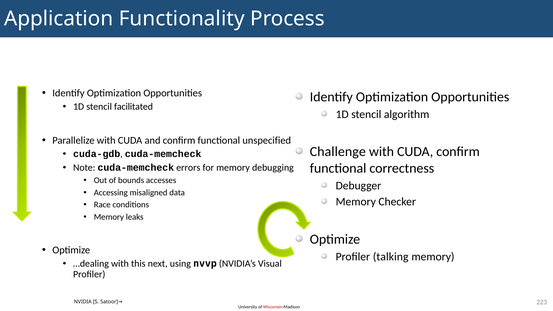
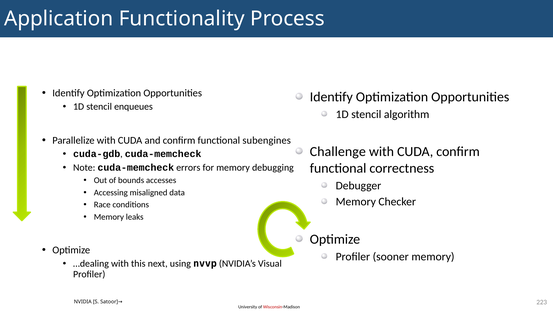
facilitated: facilitated -> enqueues (133, 107)
unspecified: unspecified -> subengines (267, 140)
talking: talking -> sooner (391, 257)
